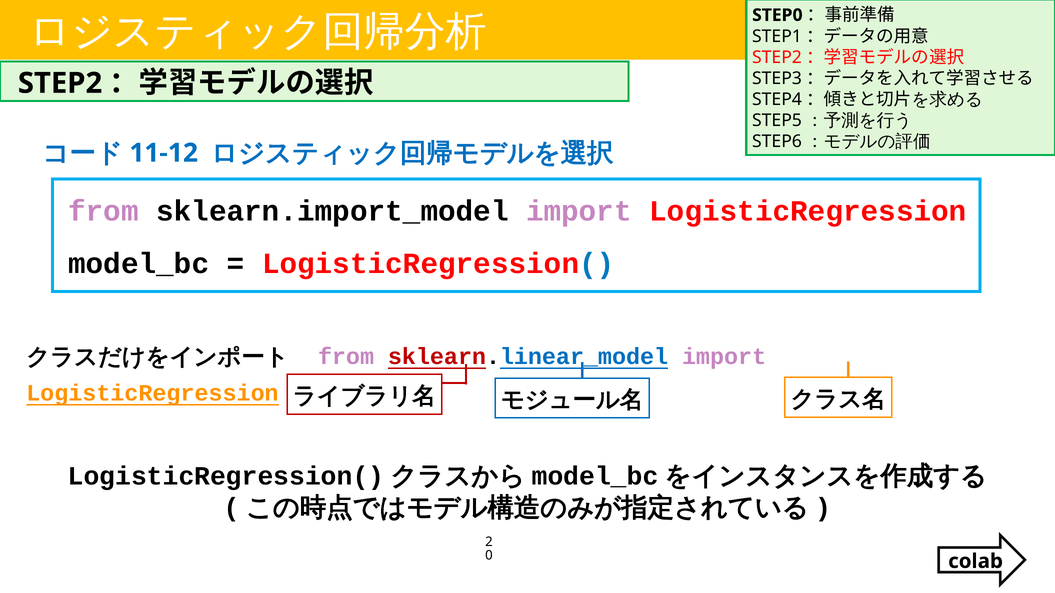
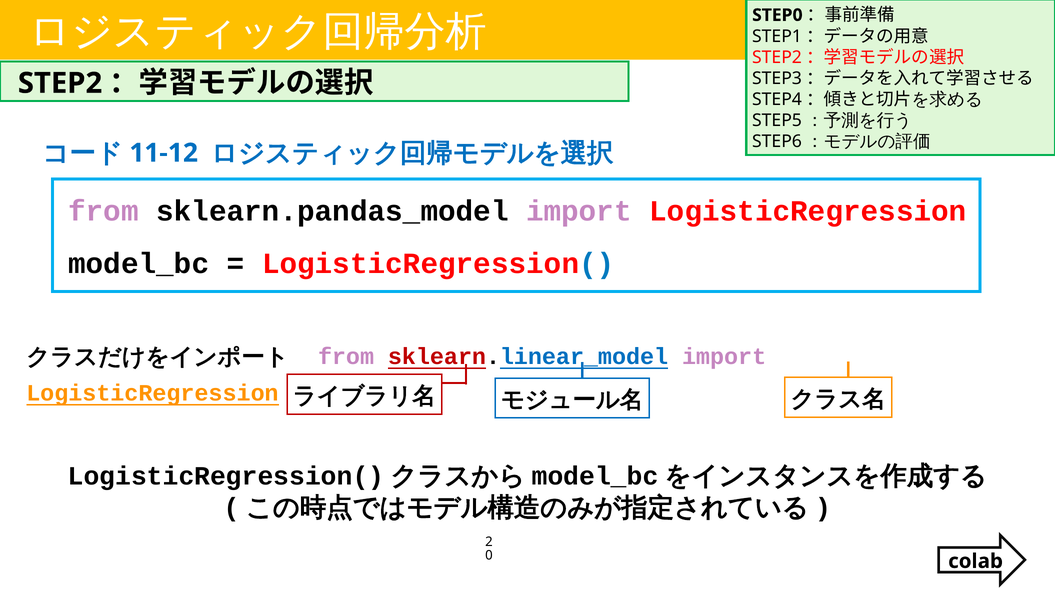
sklearn.import_model: sklearn.import_model -> sklearn.pandas_model (332, 211)
